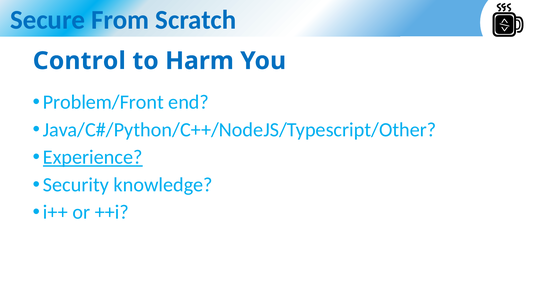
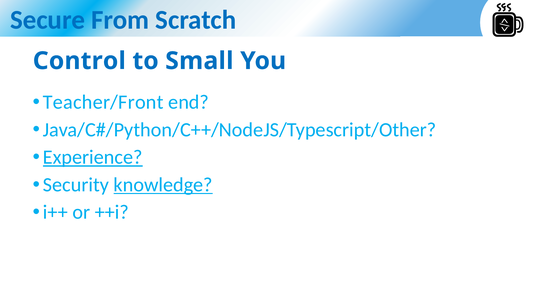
Harm: Harm -> Small (199, 61)
Problem/Front: Problem/Front -> Teacher/Front (103, 102)
knowledge underline: none -> present (163, 185)
